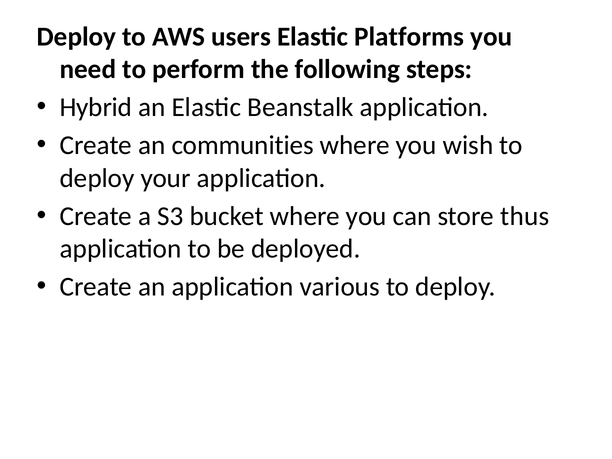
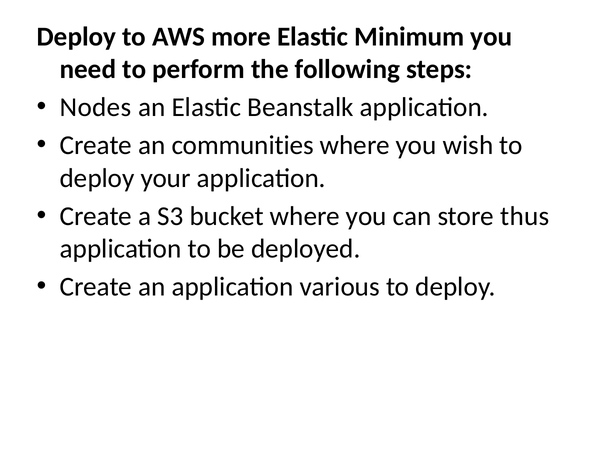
users: users -> more (241, 37)
Platforms: Platforms -> Minimum (409, 37)
Hybrid: Hybrid -> Nodes (96, 107)
